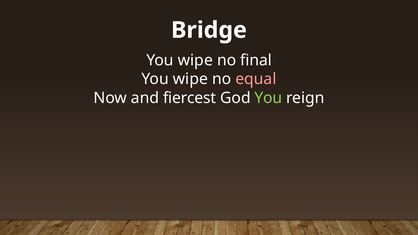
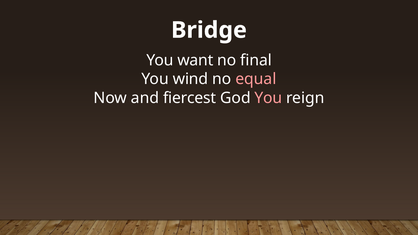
wipe: wipe -> want (195, 60)
wipe: wipe -> wind (191, 79)
You colour: light green -> pink (268, 98)
